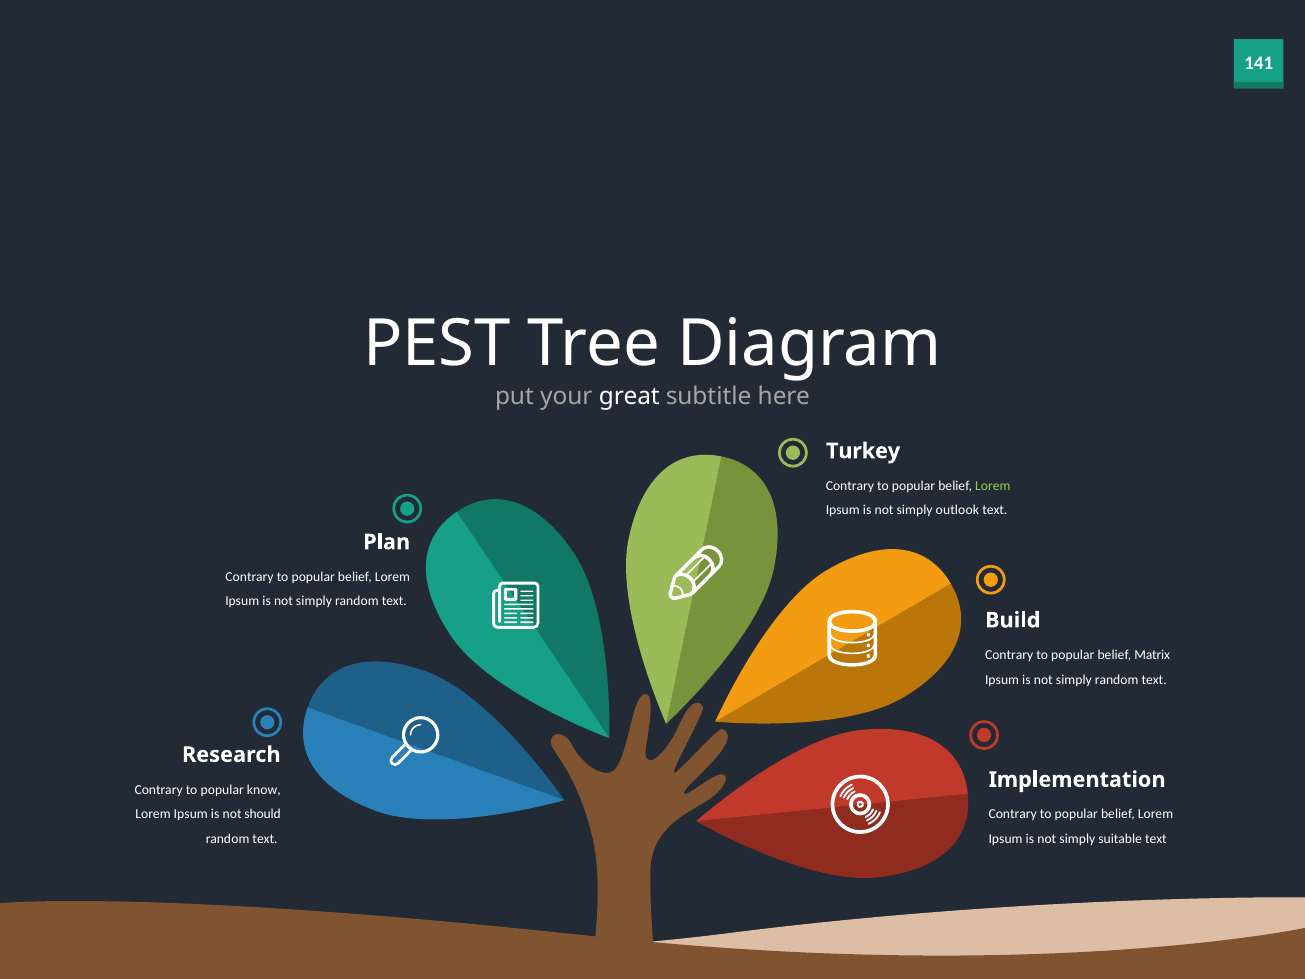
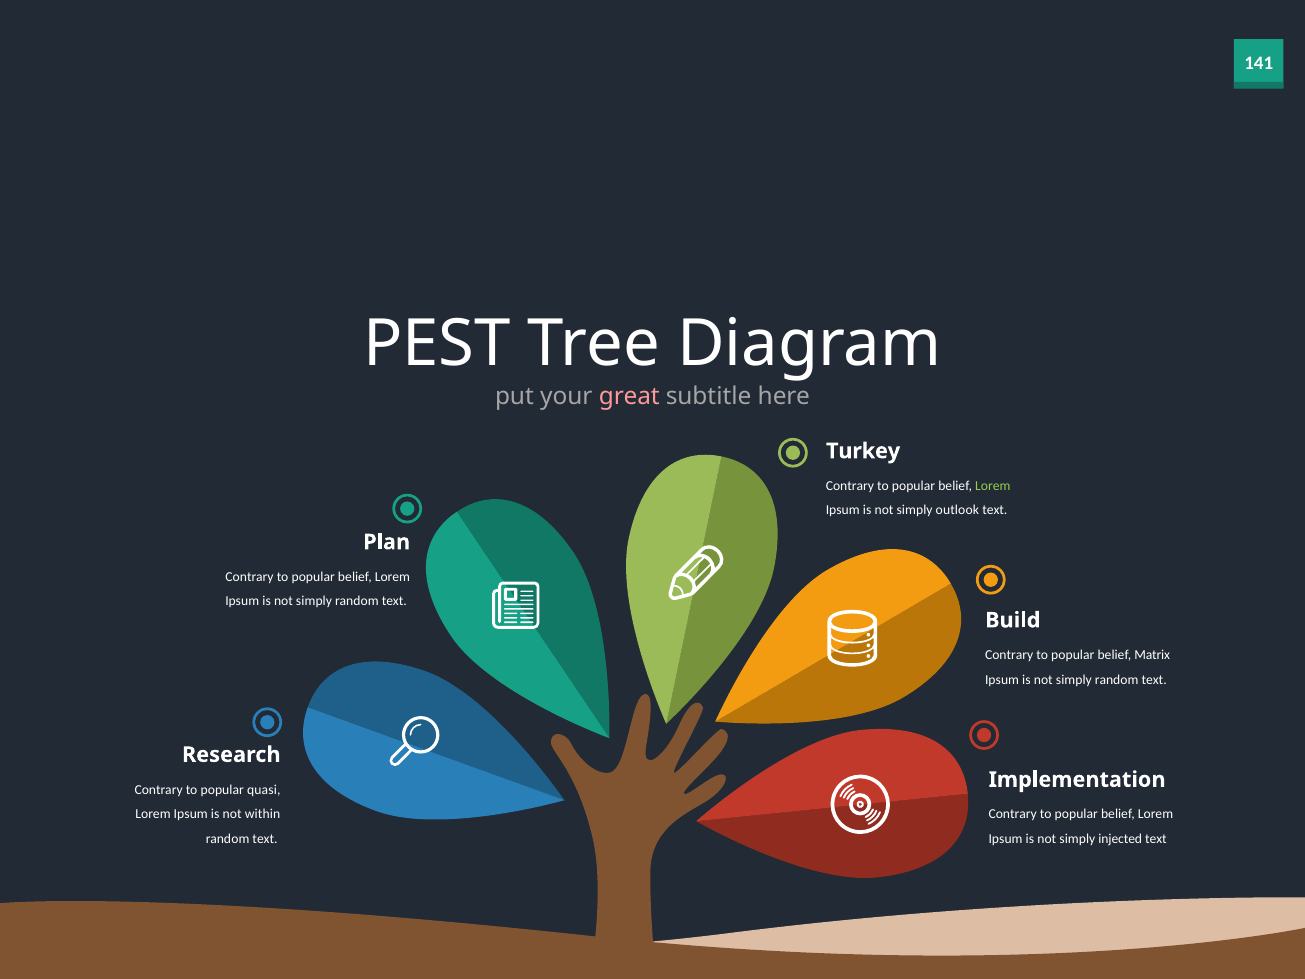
great colour: white -> pink (629, 396)
know: know -> quasi (264, 789)
should: should -> within (263, 814)
suitable: suitable -> injected (1120, 839)
